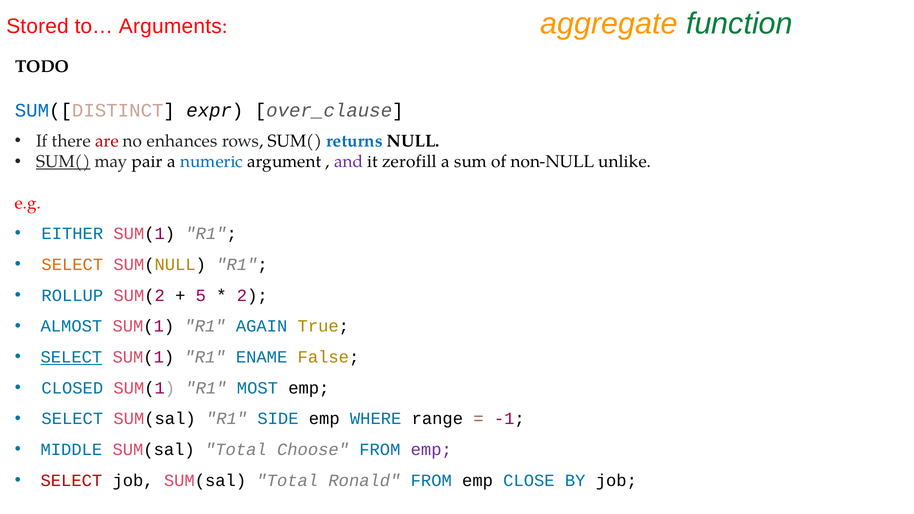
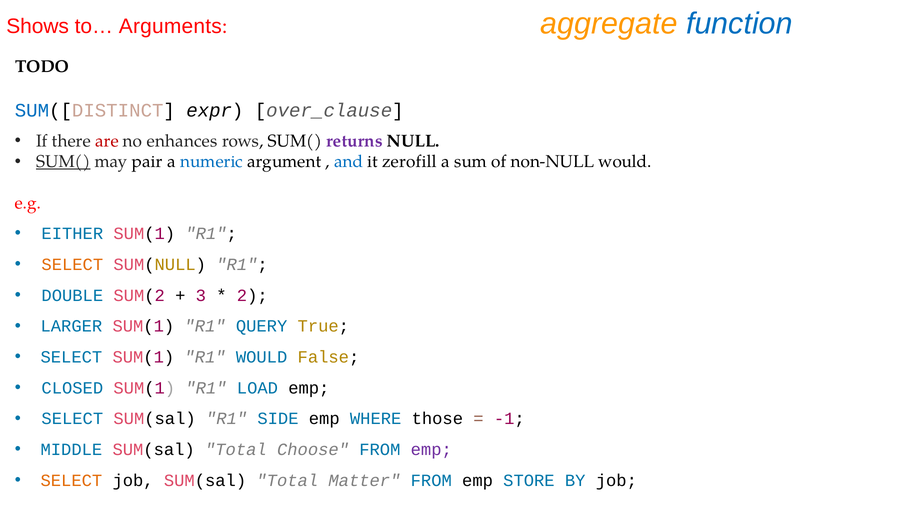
Stored: Stored -> Shows (38, 26)
function colour: green -> blue (739, 24)
returns colour: blue -> purple (354, 141)
and colour: purple -> blue (349, 162)
non-NULL unlike: unlike -> would (625, 162)
ROLLUP: ROLLUP -> DOUBLE (72, 296)
5: 5 -> 3 (201, 296)
ALMOST: ALMOST -> LARGER (71, 326)
AGAIN: AGAIN -> QUERY (262, 326)
SELECT underline: present -> none (71, 357)
R1 ENAME: ENAME -> WOULD (262, 357)
MOST: MOST -> LOAD (257, 388)
range: range -> those (437, 419)
SELECT colour: red -> orange (71, 481)
Ronald: Ronald -> Matter (364, 481)
CLOSE: CLOSE -> STORE (529, 481)
